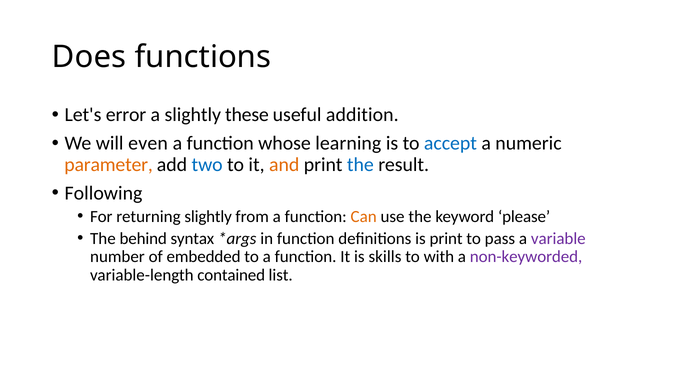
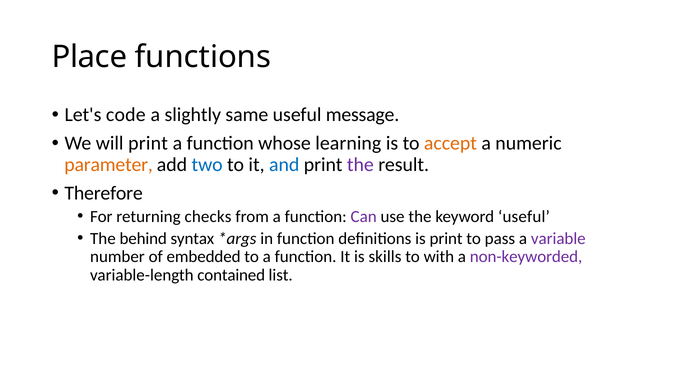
Does: Does -> Place (89, 57)
error: error -> code (126, 115)
these: these -> same (247, 115)
addition: addition -> message (363, 115)
will even: even -> print (148, 143)
accept colour: blue -> orange (450, 143)
and colour: orange -> blue (284, 165)
the colour: blue -> purple (360, 165)
Following: Following -> Therefore (104, 193)
returning slightly: slightly -> checks (208, 217)
Can colour: orange -> purple (364, 217)
keyword please: please -> useful (524, 217)
